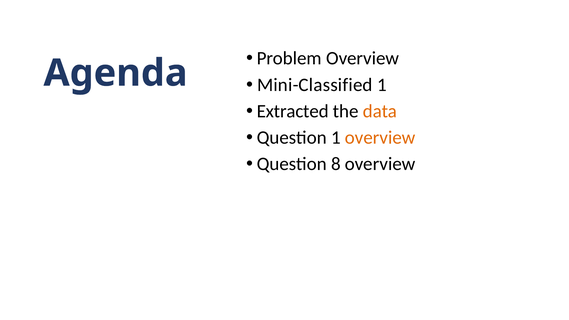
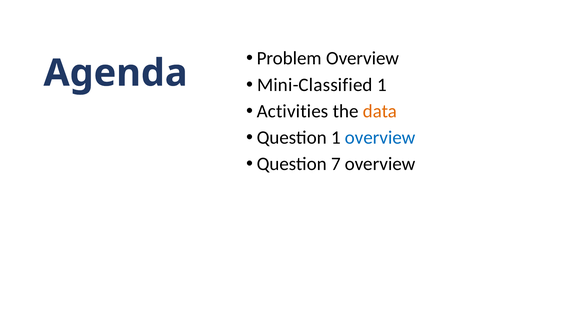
Extracted: Extracted -> Activities (293, 111)
overview colour: orange -> blue (380, 138)
8: 8 -> 7 (336, 164)
